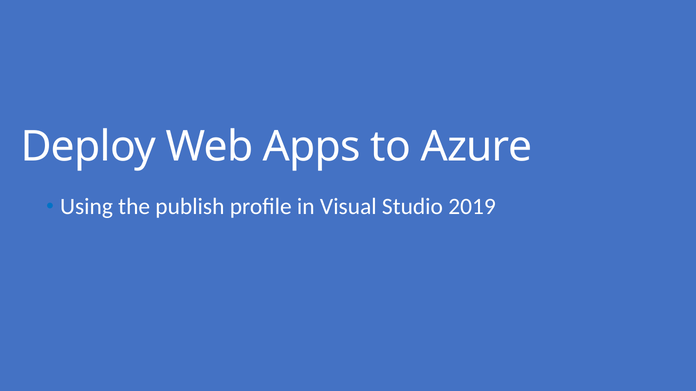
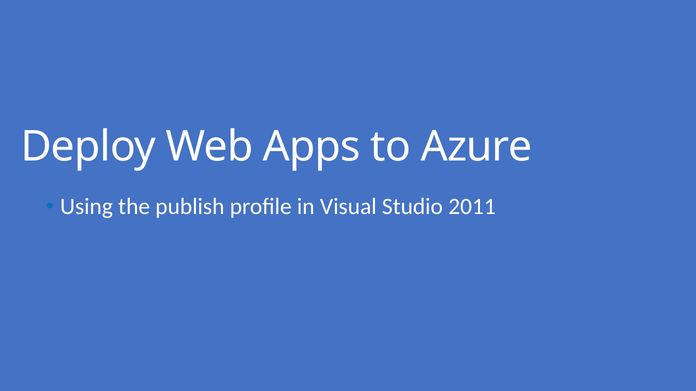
2019: 2019 -> 2011 (472, 207)
